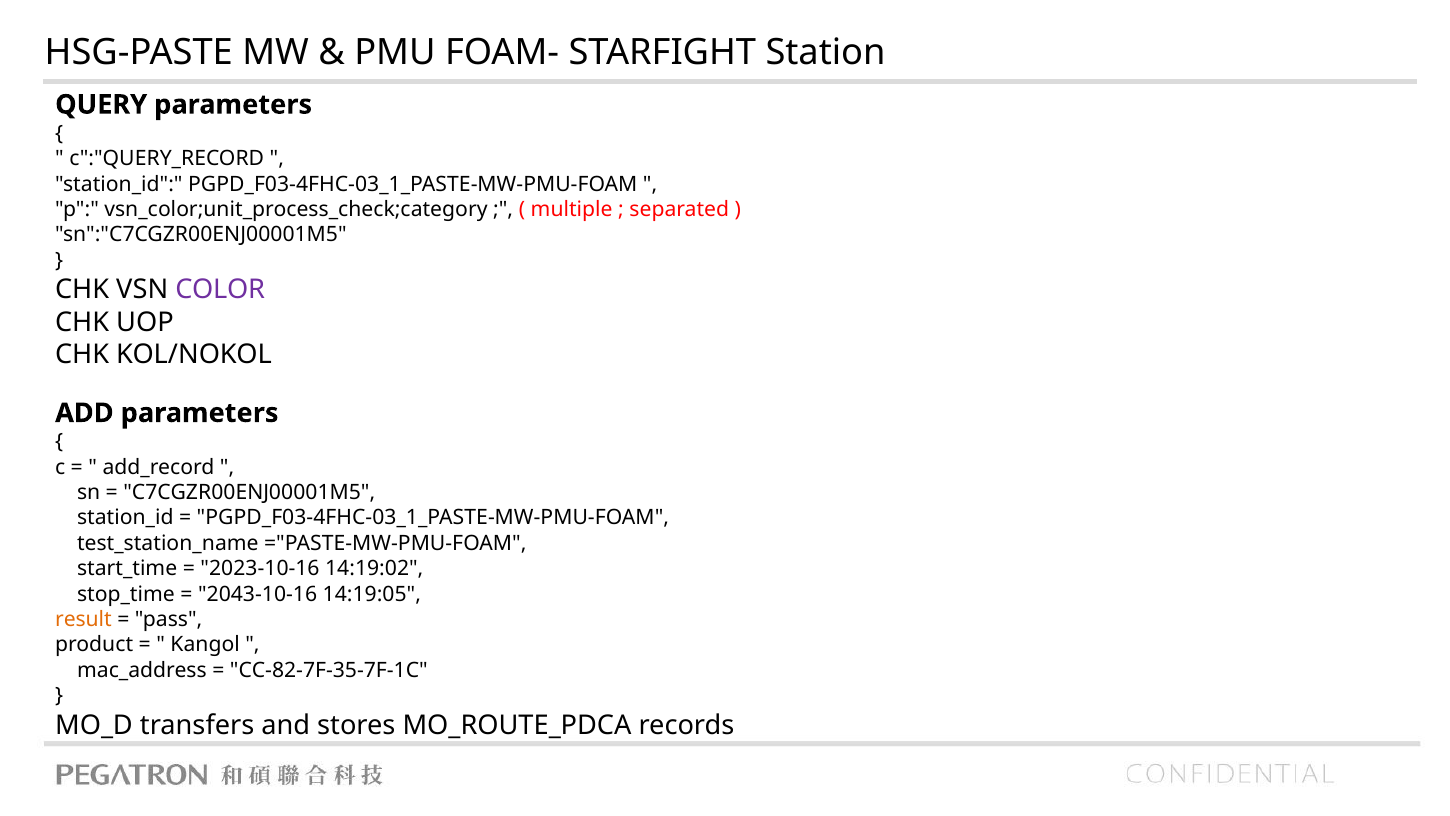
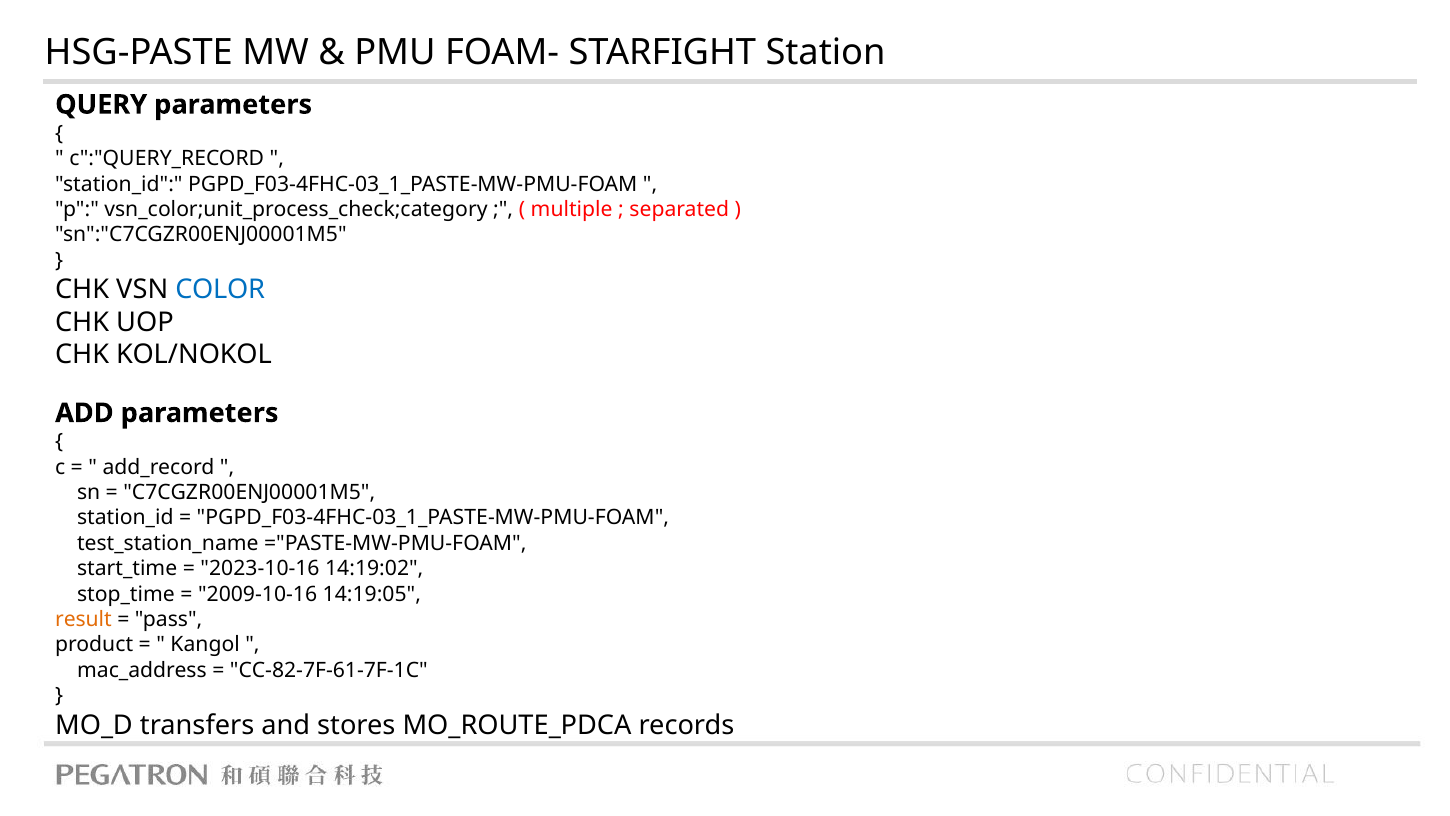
COLOR colour: purple -> blue (220, 290)
2043-10-16: 2043-10-16 -> 2009-10-16 (258, 594)
CC-82-7F-35-7F-1C: CC-82-7F-35-7F-1C -> CC-82-7F-61-7F-1C (329, 670)
